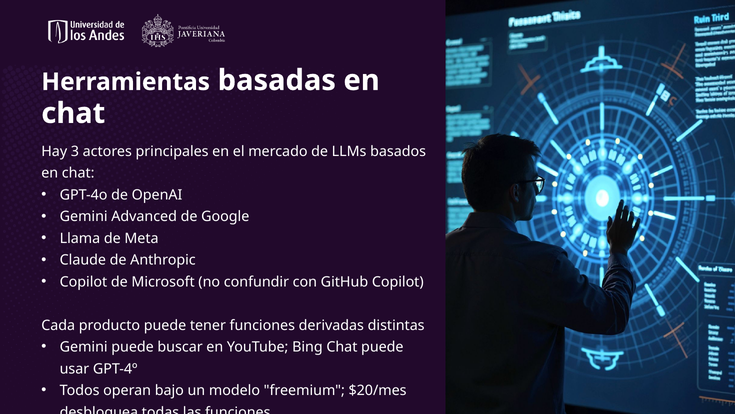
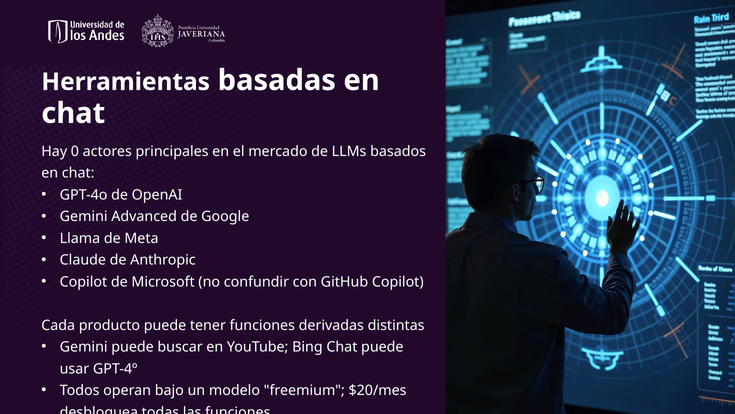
3: 3 -> 0 (75, 151)
